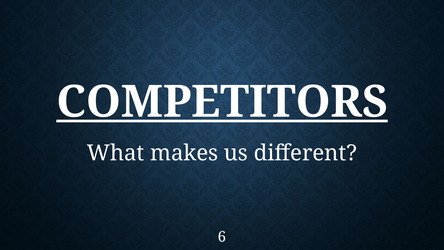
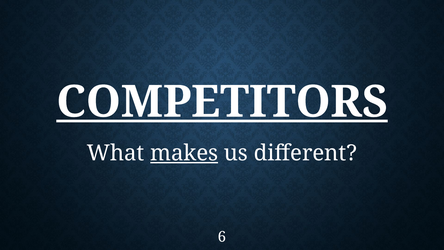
makes underline: none -> present (184, 153)
